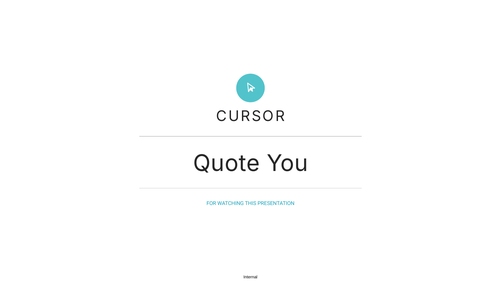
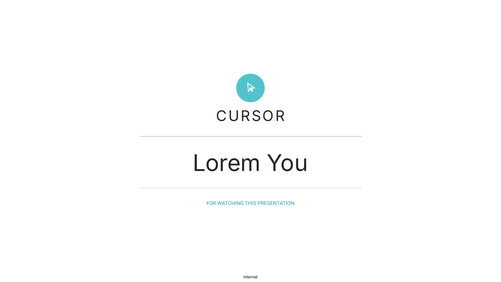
Quote: Quote -> Lorem (227, 164)
